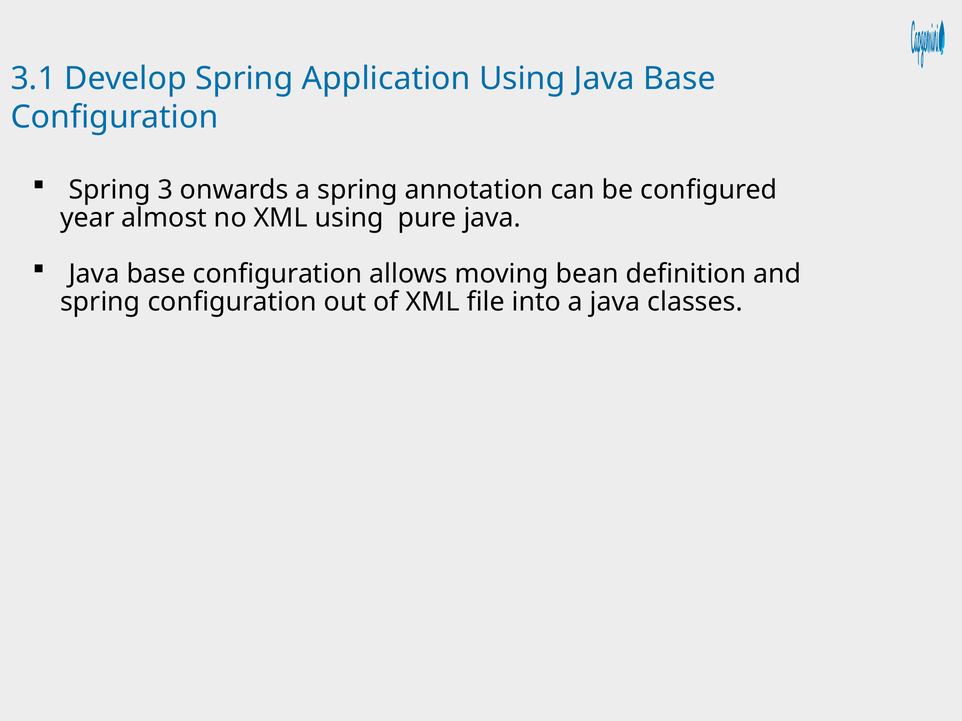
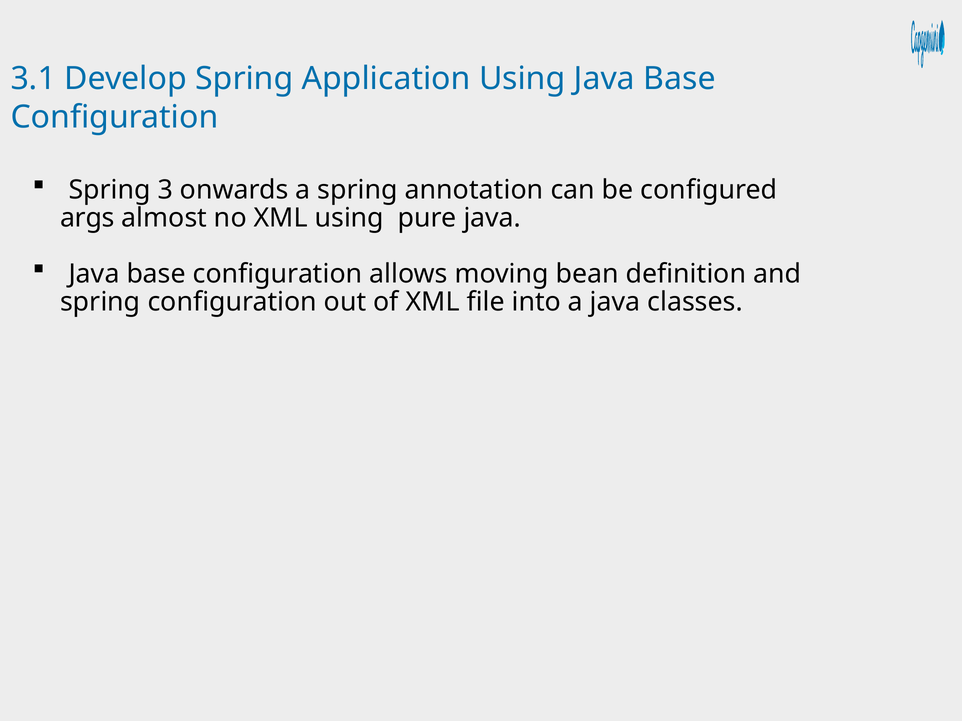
year: year -> args (88, 218)
